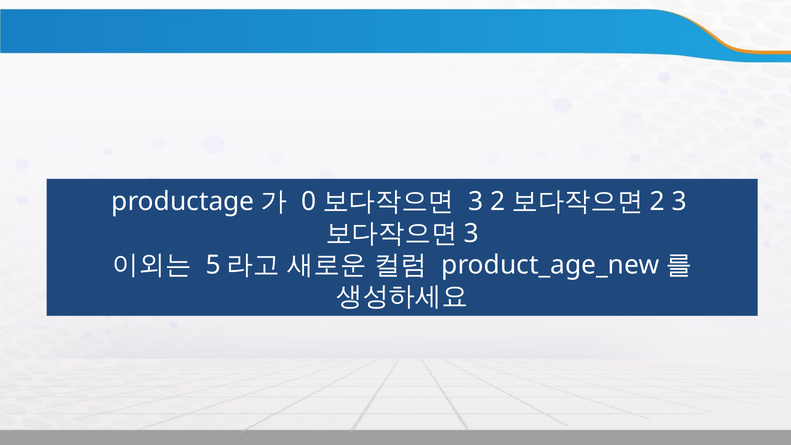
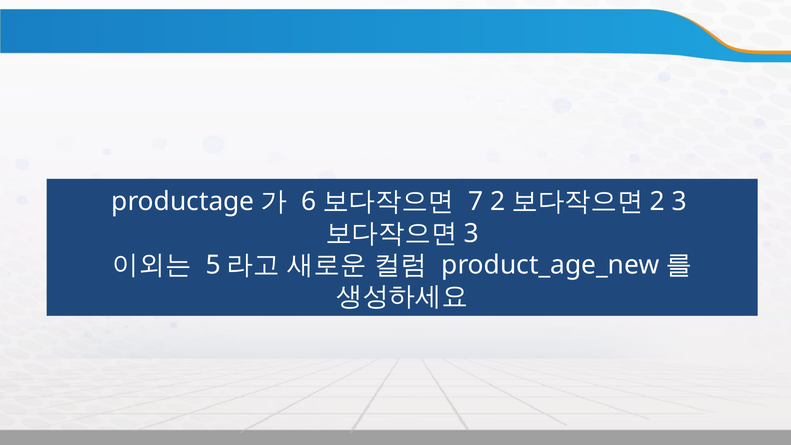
0: 0 -> 6 (309, 202)
3: 3 -> 7 (476, 202)
